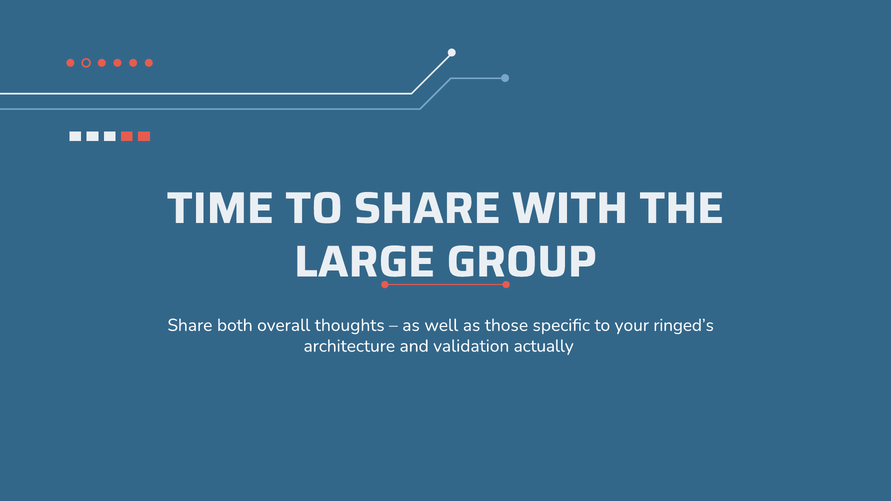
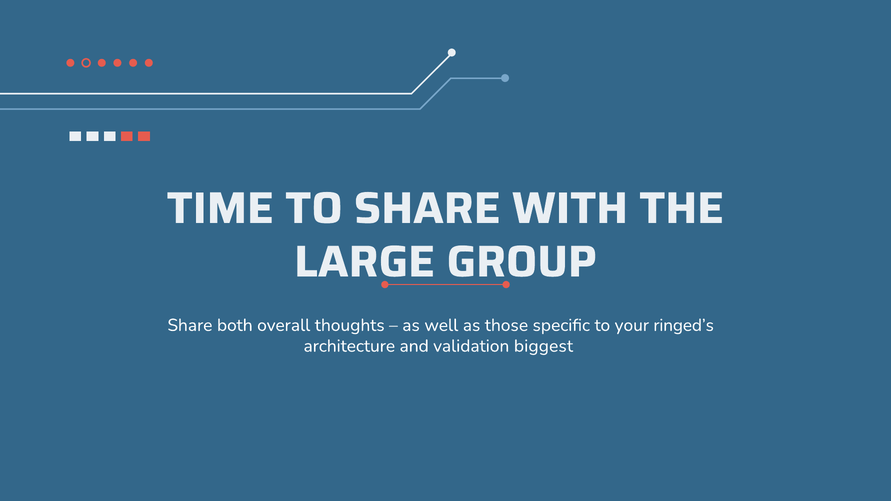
actually: actually -> biggest (543, 346)
